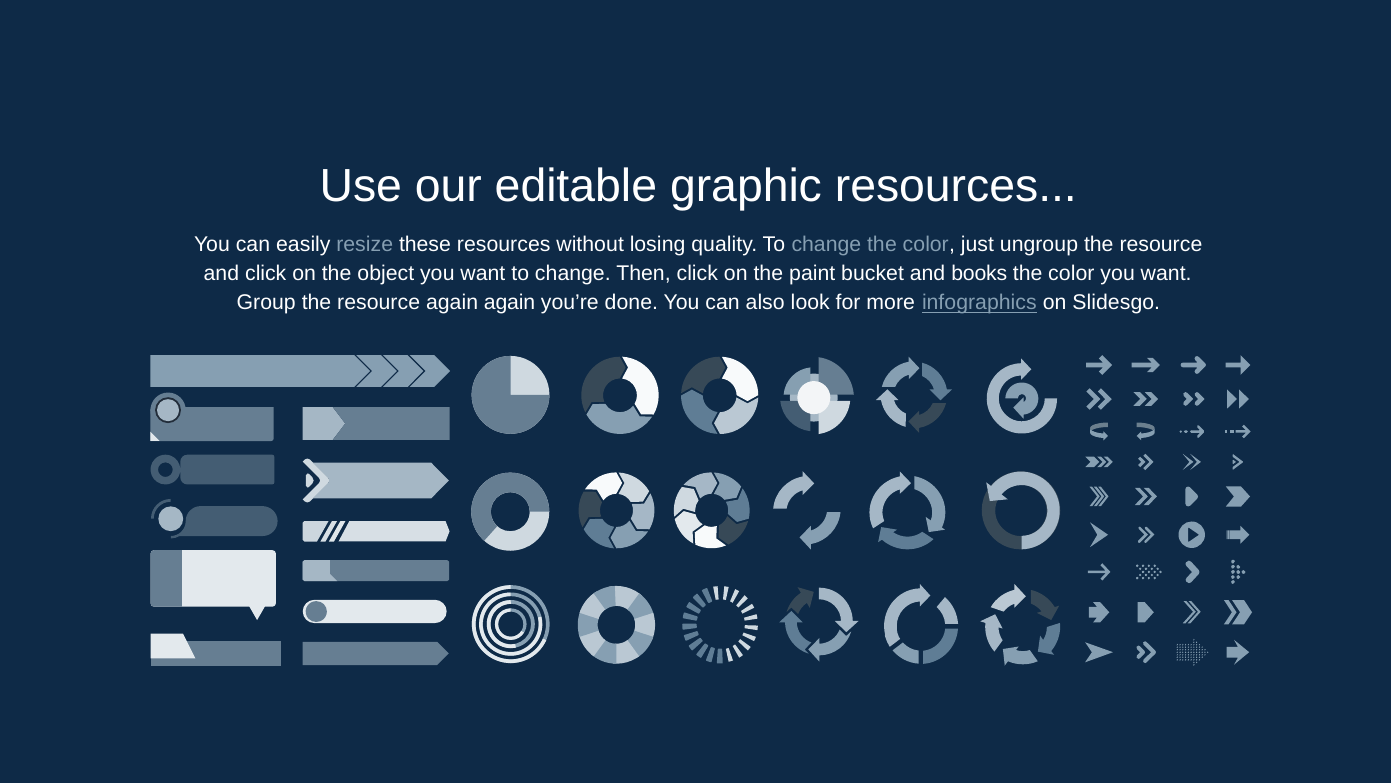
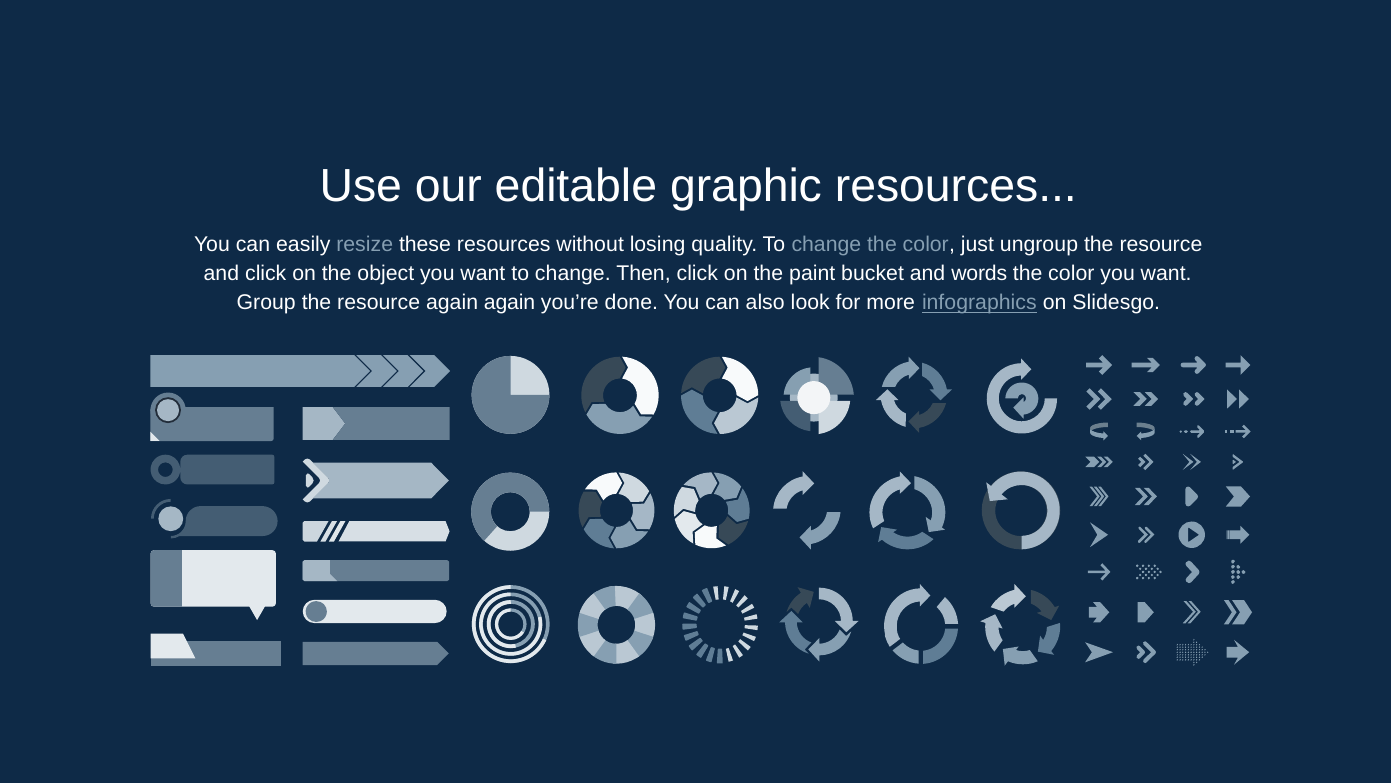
books: books -> words (979, 273)
